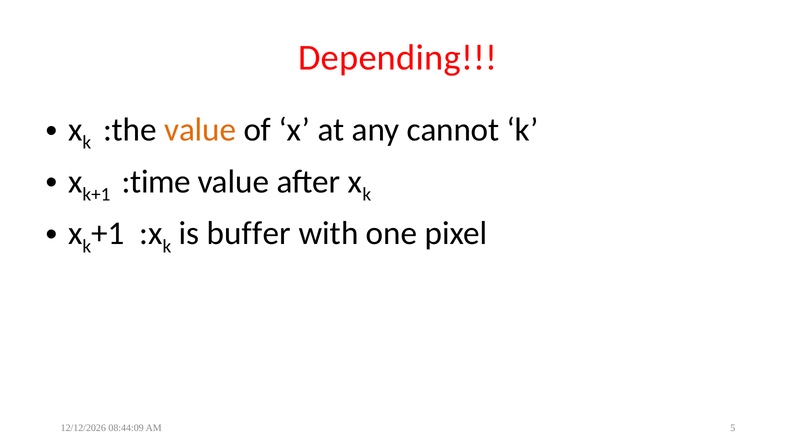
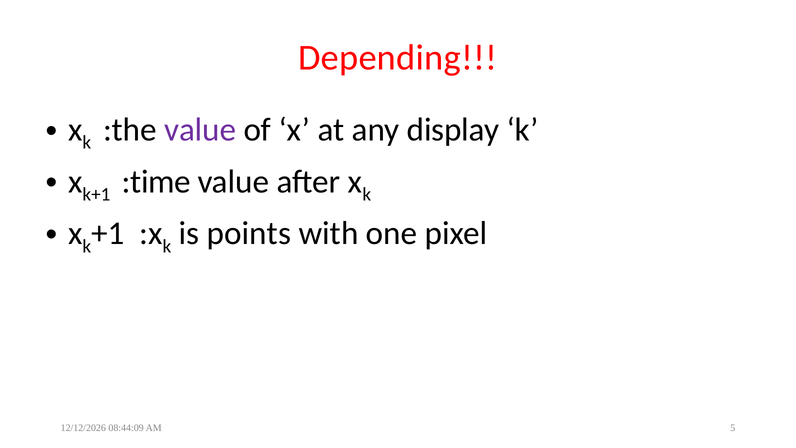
value colour: orange -> purple (200, 130)
cannot: cannot -> display (453, 130)
buffer: buffer -> points (249, 233)
